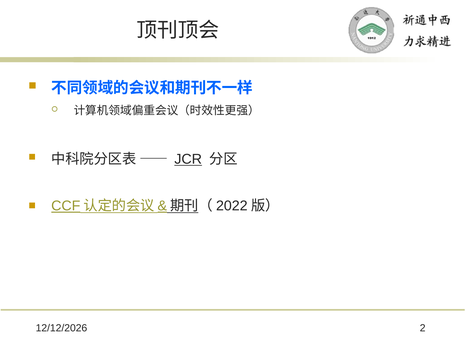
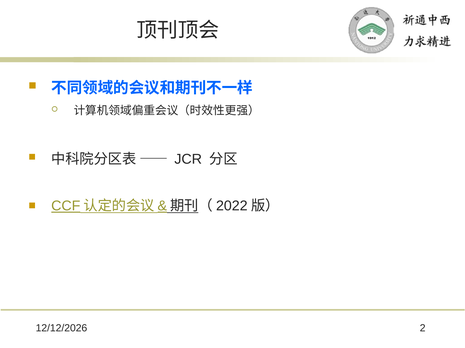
JCR underline: present -> none (188, 160)
